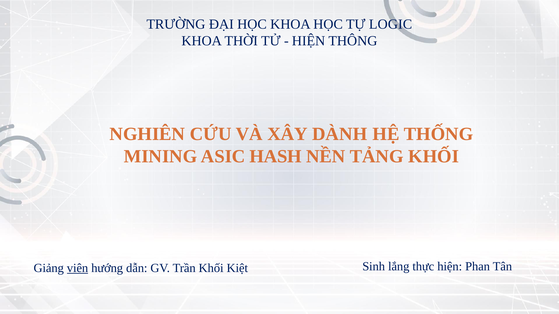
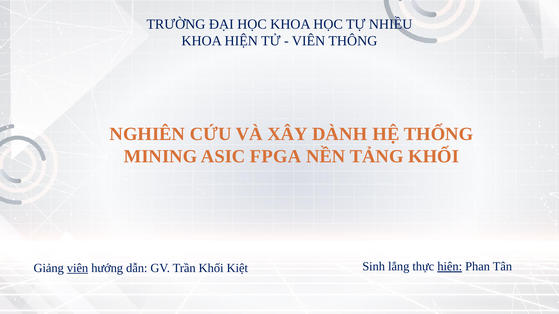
LOGIC: LOGIC -> NHIỀU (391, 24)
KHOA THỜI: THỜI -> HIỆN (241, 41)
HIỆN: HIỆN -> VIÊN (309, 41)
HASH: HASH -> FPGA (276, 156)
hiện underline: none -> present (450, 267)
